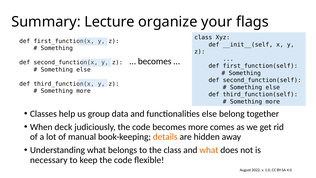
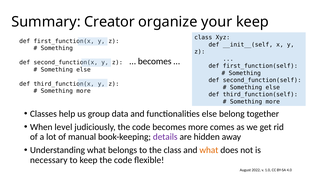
Lecture: Lecture -> Creator (109, 22)
your flags: flags -> keep (252, 22)
deck: deck -> level (63, 127)
details colour: orange -> purple (165, 137)
